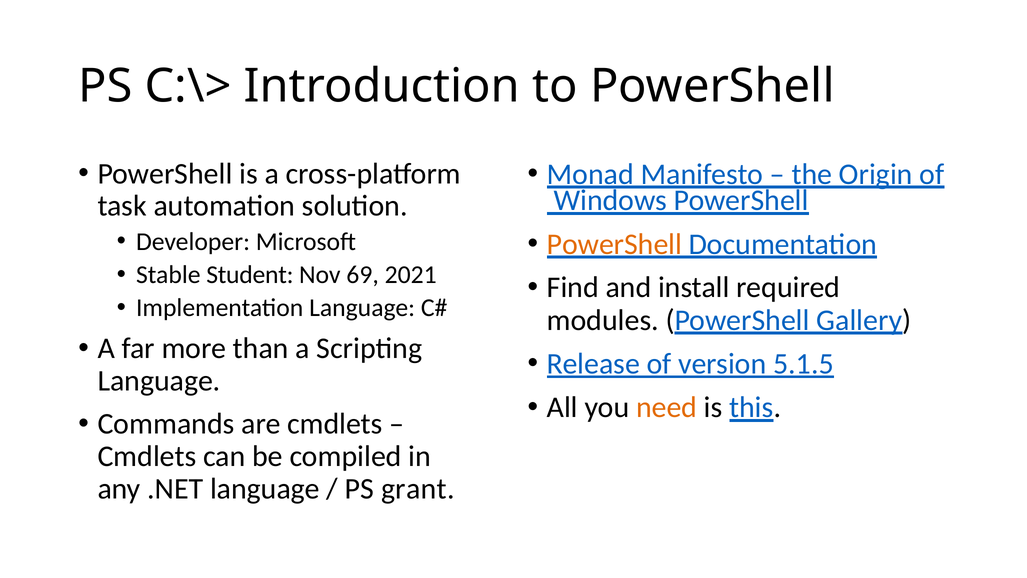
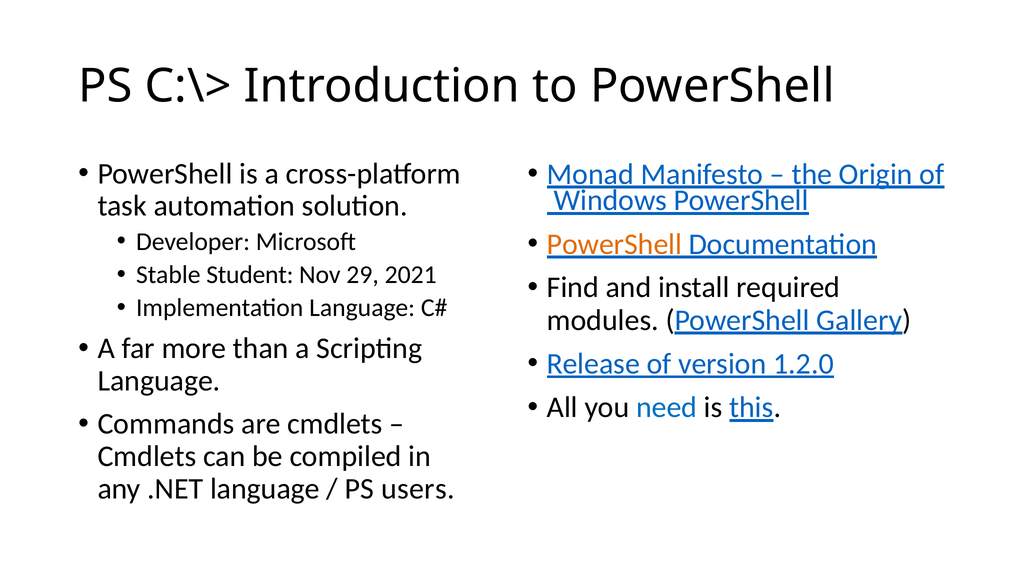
69: 69 -> 29 (363, 274)
5.1.5: 5.1.5 -> 1.2.0 (803, 364)
need colour: orange -> blue (667, 407)
grant: grant -> users (418, 488)
